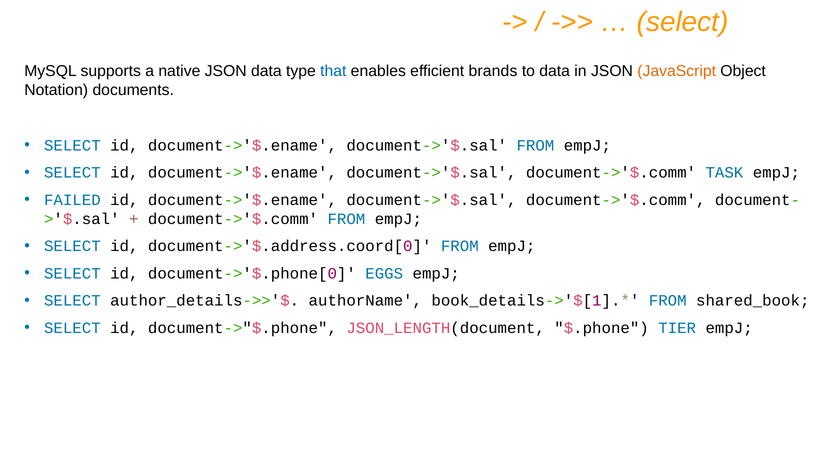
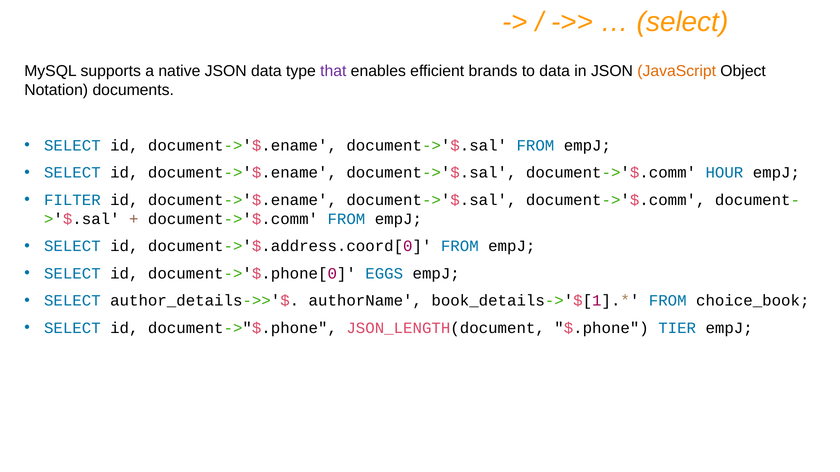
that colour: blue -> purple (333, 71)
TASK: TASK -> HOUR (724, 173)
FAILED: FAILED -> FILTER (72, 200)
shared_book: shared_book -> choice_book (753, 301)
